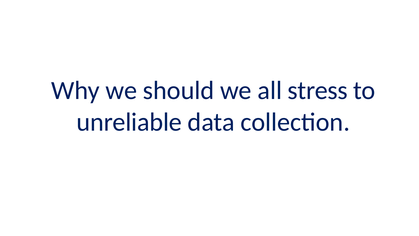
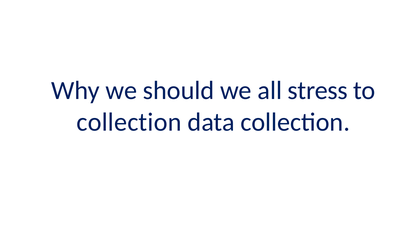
unreliable: unreliable -> collection (129, 122)
